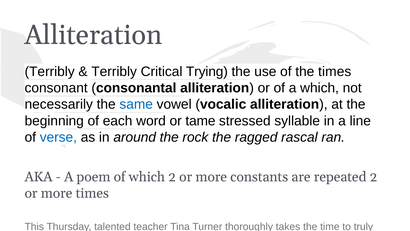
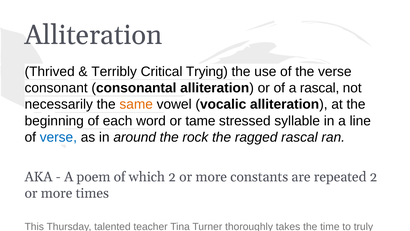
Terribly: Terribly -> Thrived (50, 71)
the times: times -> verse (335, 71)
a which: which -> rascal (320, 88)
same colour: blue -> orange (136, 104)
